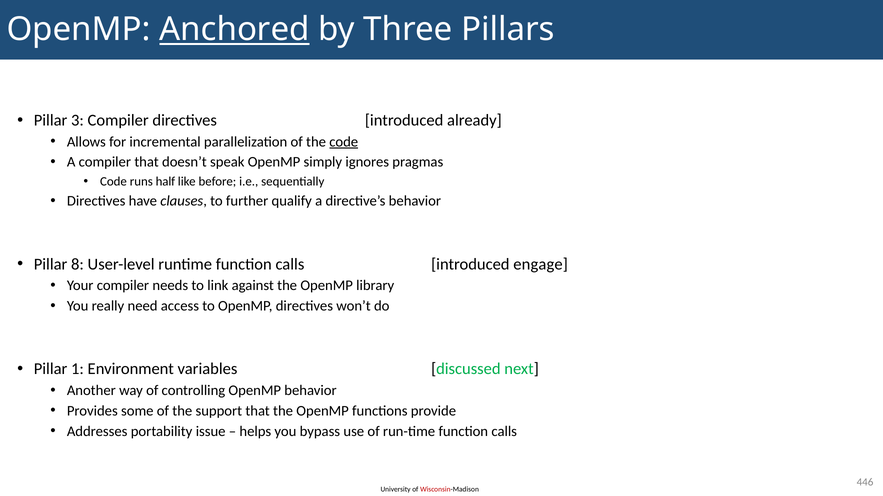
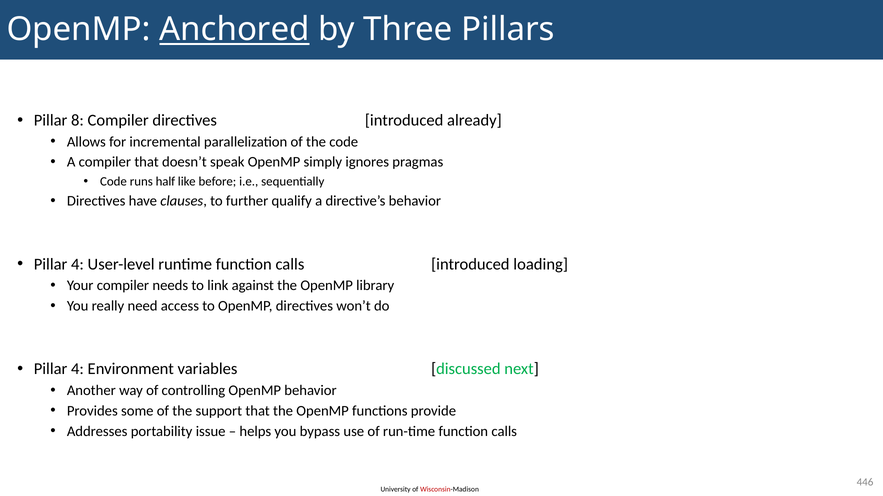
3: 3 -> 8 (77, 120)
code underline: present -> none (344, 142)
8: 8 -> 4 (77, 264)
engage: engage -> loading (541, 264)
1: 1 -> 4 (77, 369)
